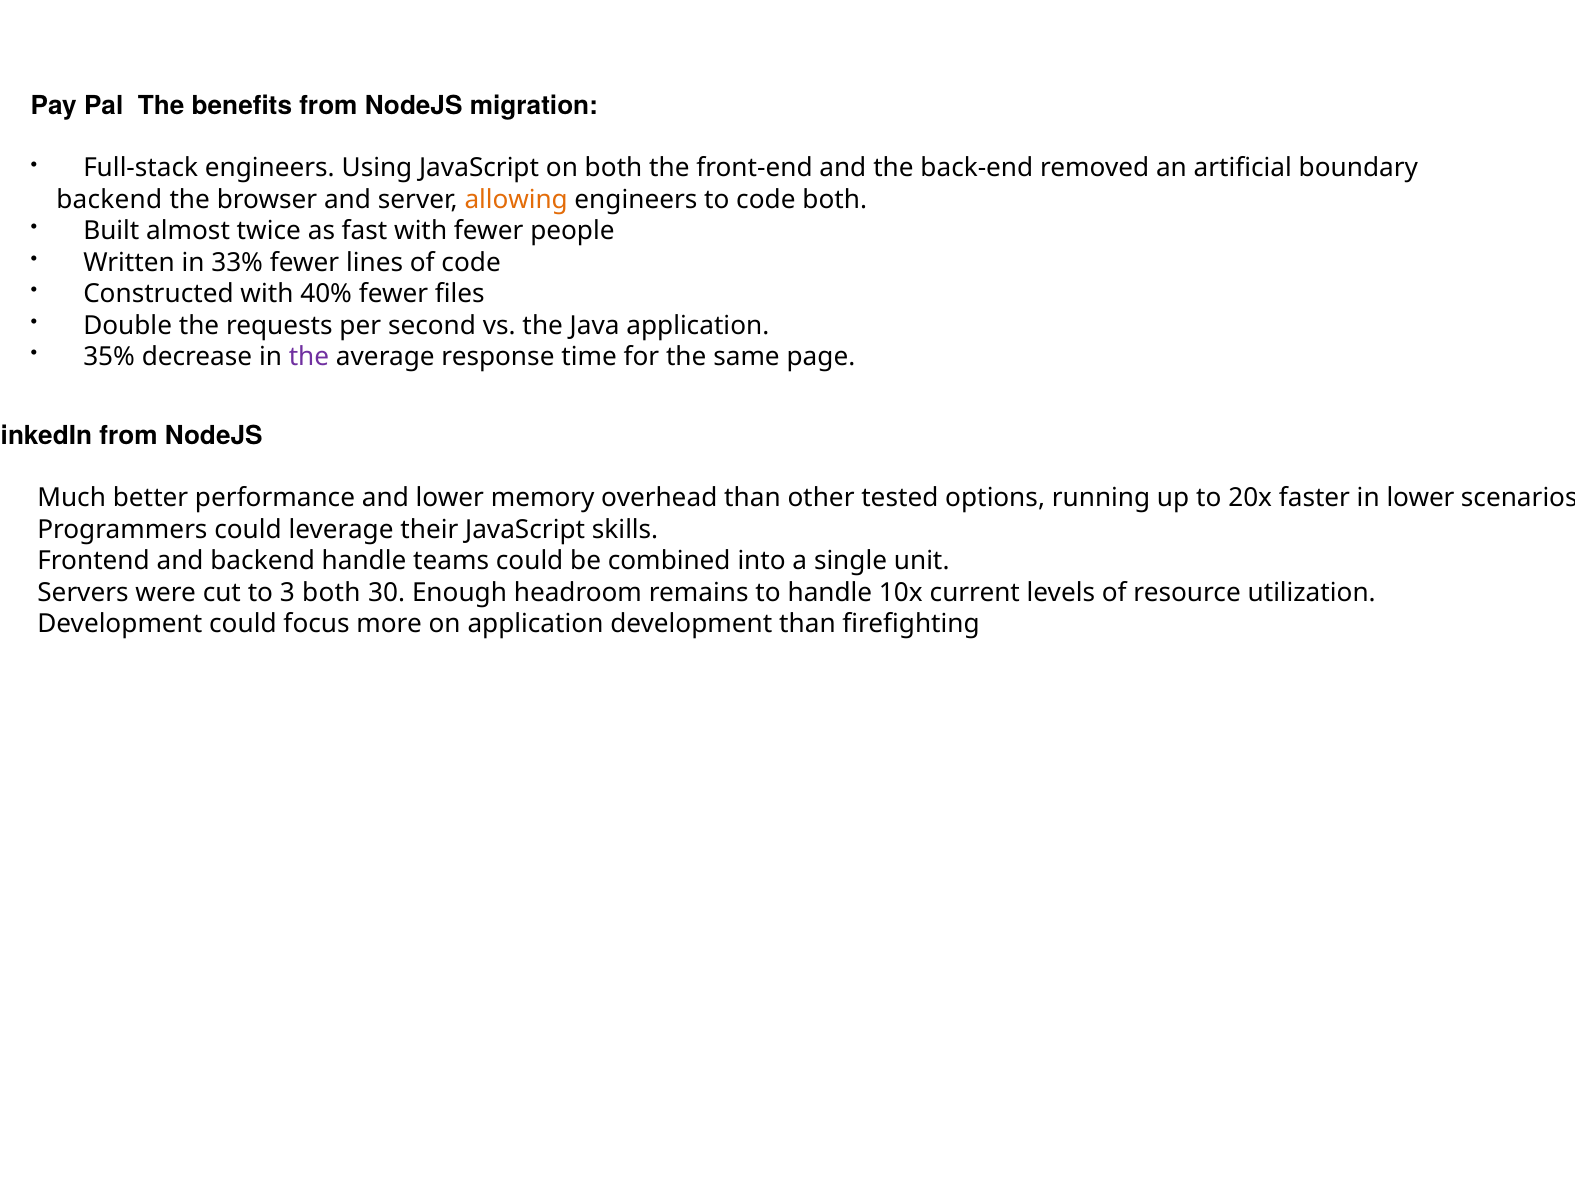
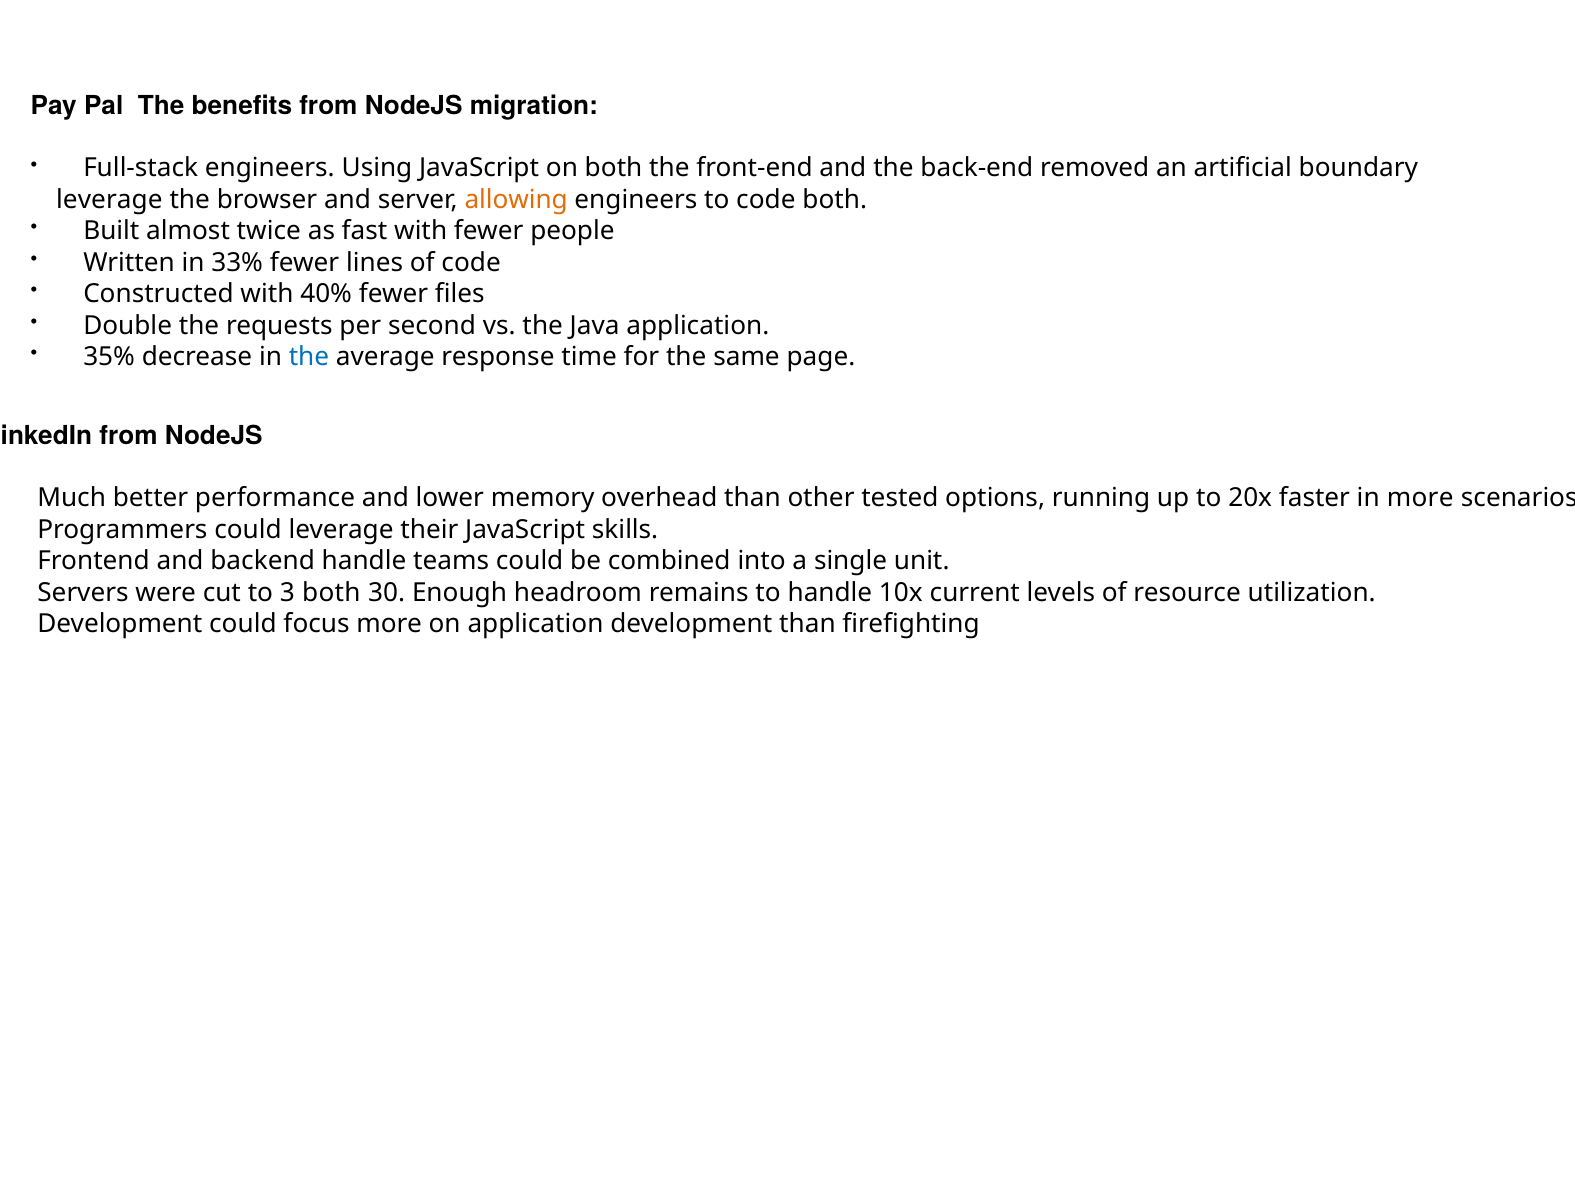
backend: backend -> leverage (109, 200)
the colour: purple -> blue (309, 357)
in lower: lower -> more (1420, 498)
